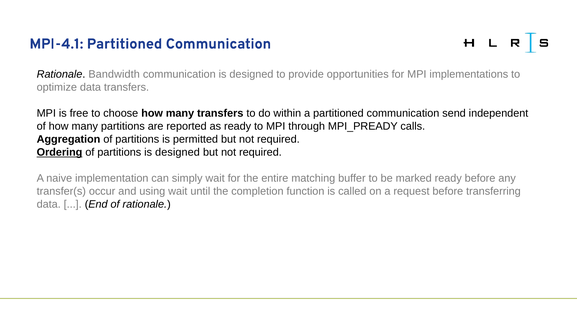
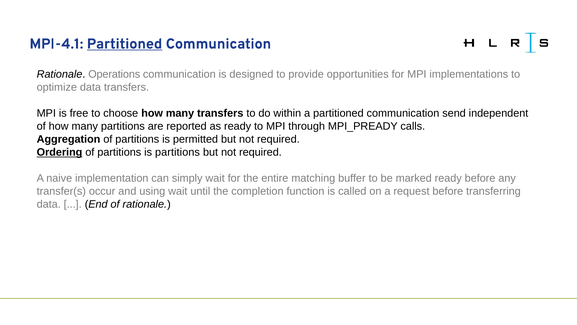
Partitioned underline: none -> present (125, 44)
Bandwidth: Bandwidth -> Operations (114, 74)
partitions is designed: designed -> partitions (177, 152)
